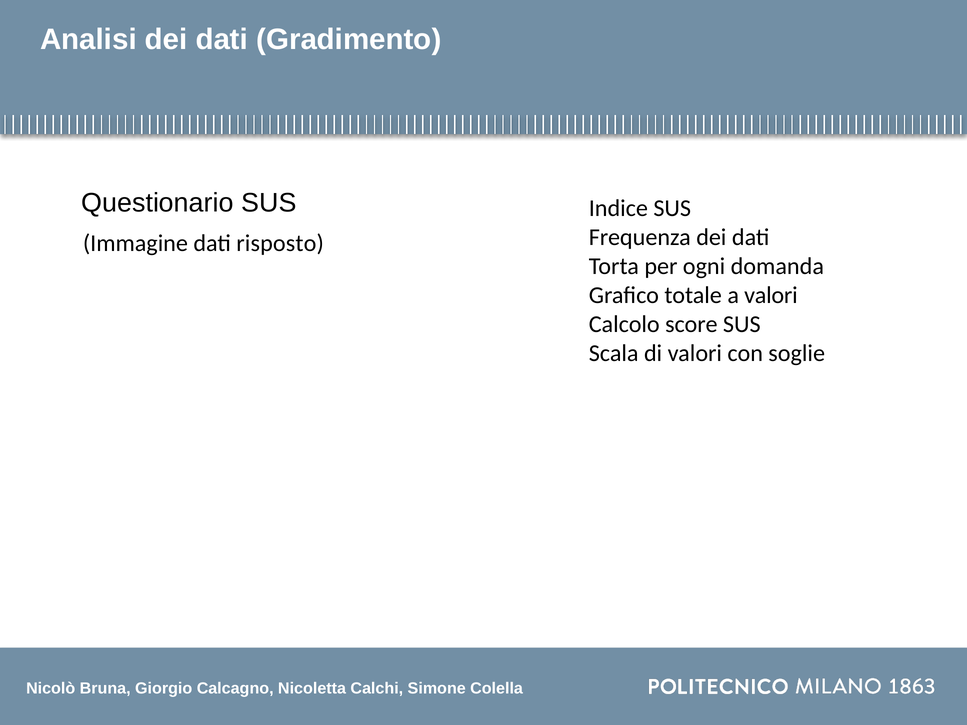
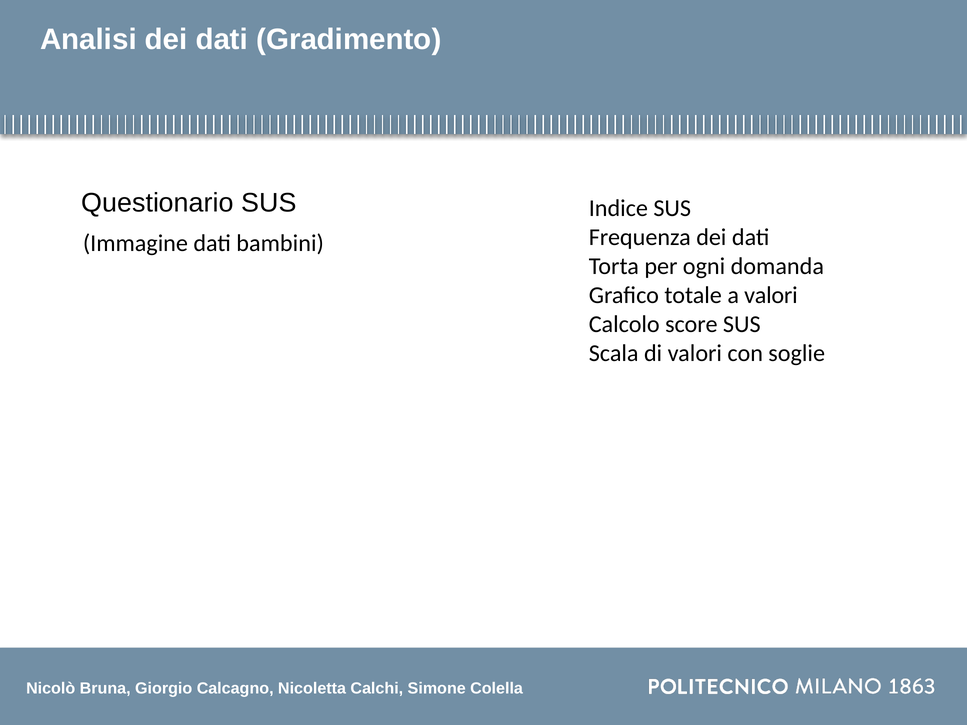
risposto: risposto -> bambini (280, 244)
